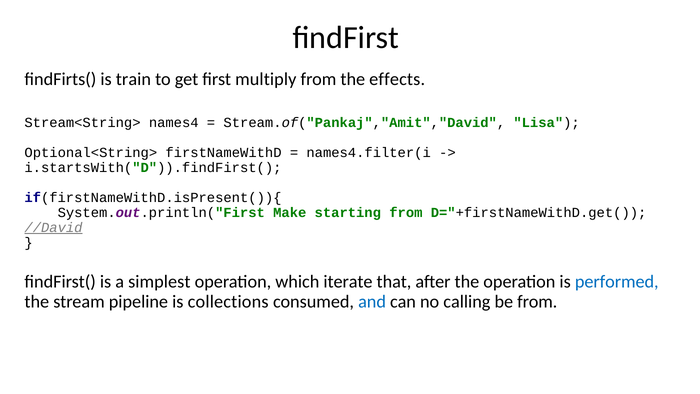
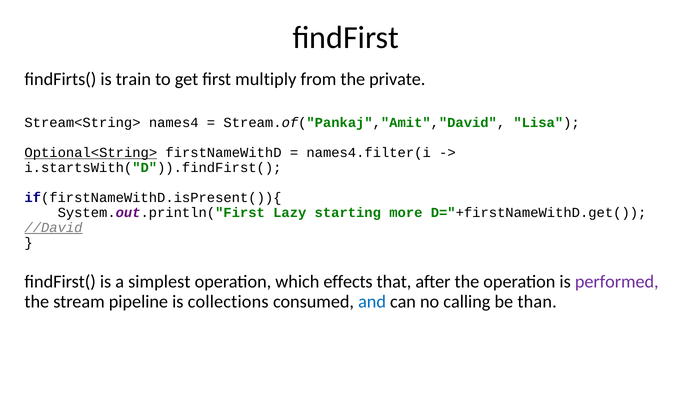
effects: effects -> private (397, 79)
Optional<String> underline: none -> present (91, 153)
Make: Make -> Lazy (290, 213)
starting from: from -> more (406, 213)
iterate: iterate -> effects (348, 282)
performed colour: blue -> purple (617, 282)
be from: from -> than (537, 301)
